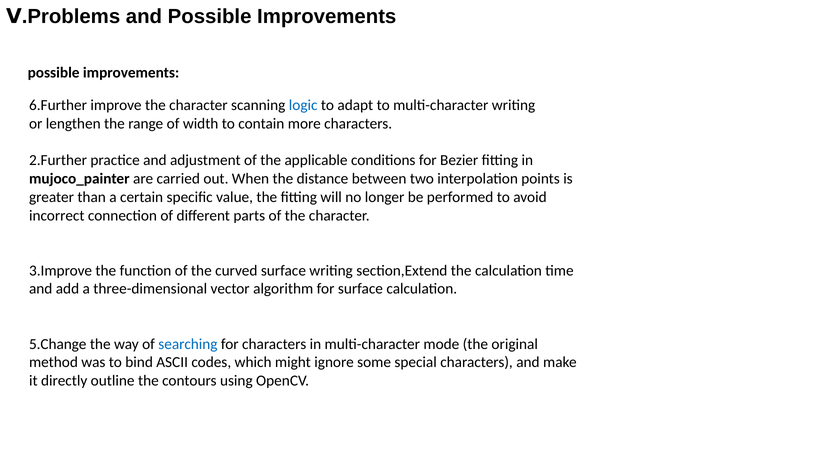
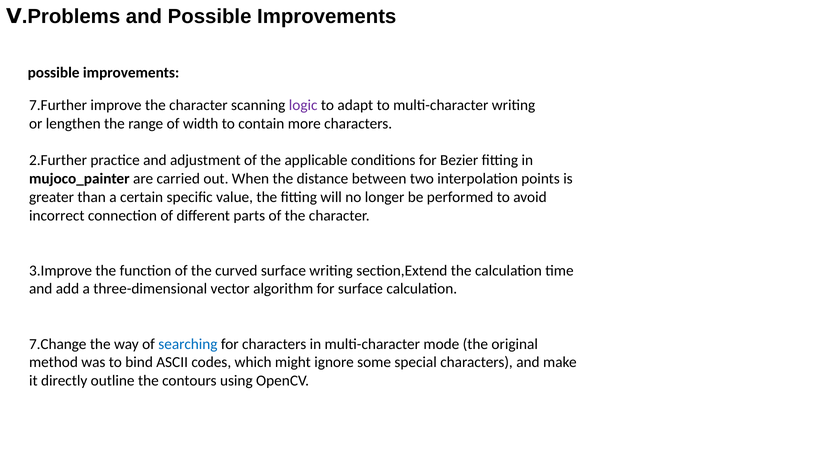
6.Further: 6.Further -> 7.Further (58, 105)
logic colour: blue -> purple (303, 105)
5.Change: 5.Change -> 7.Change (58, 344)
